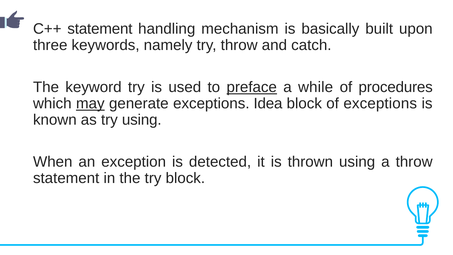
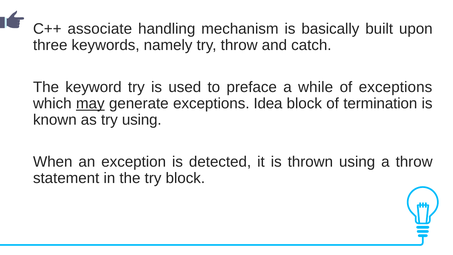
C++ statement: statement -> associate (100, 29)
preface underline: present -> none (252, 87)
of procedures: procedures -> exceptions (396, 87)
of exceptions: exceptions -> termination (380, 103)
